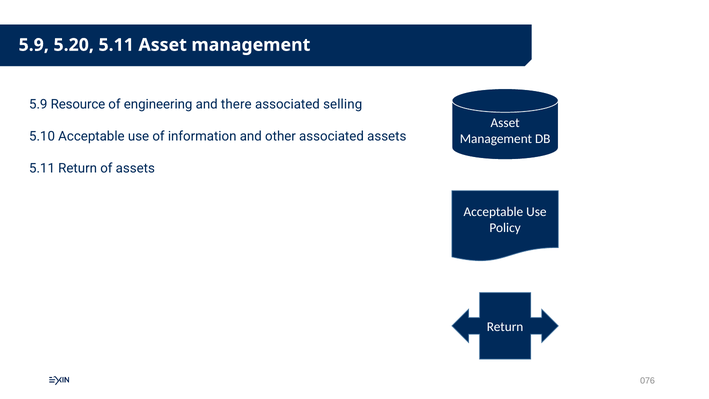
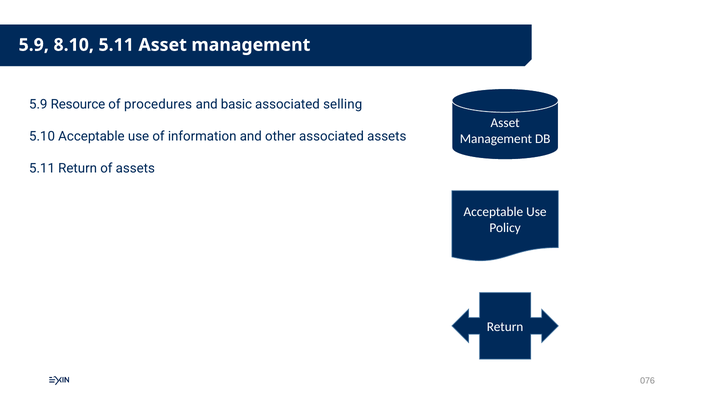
5.20: 5.20 -> 8.10 (74, 45)
engineering: engineering -> procedures (158, 105)
there: there -> basic (236, 105)
